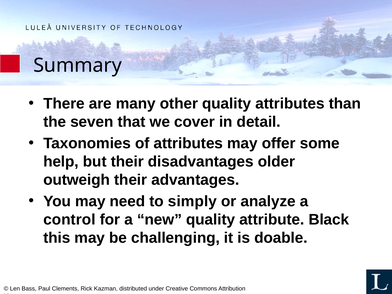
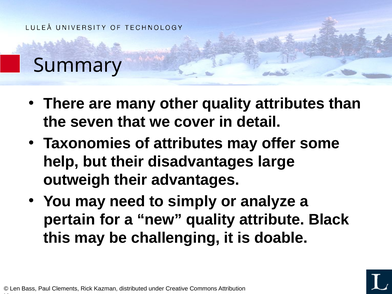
older: older -> large (276, 162)
control: control -> pertain (69, 220)
